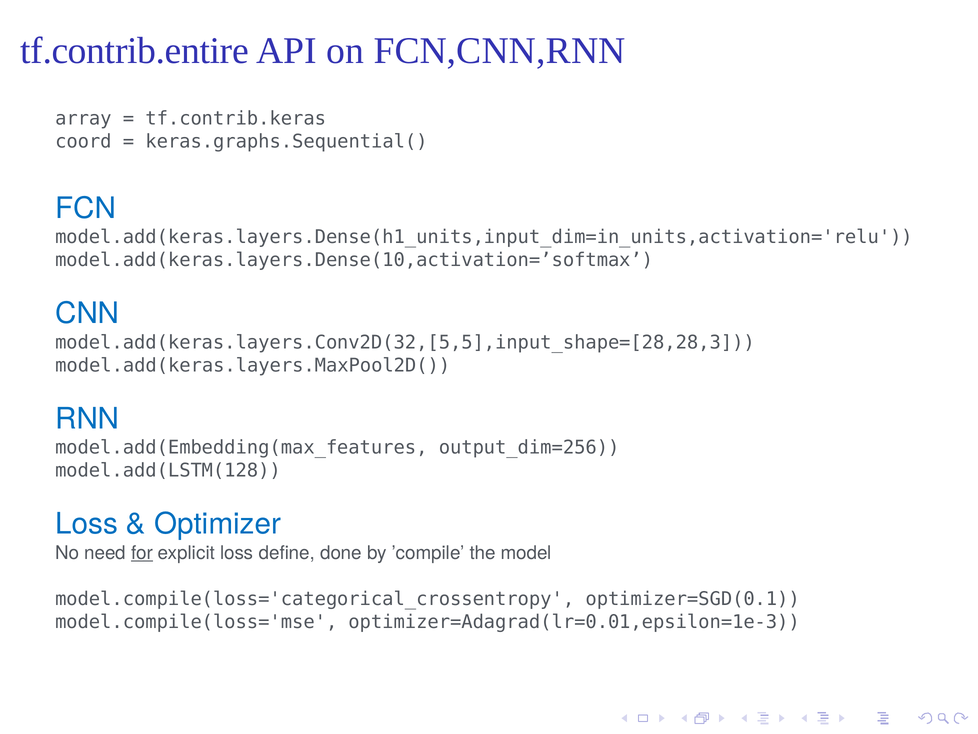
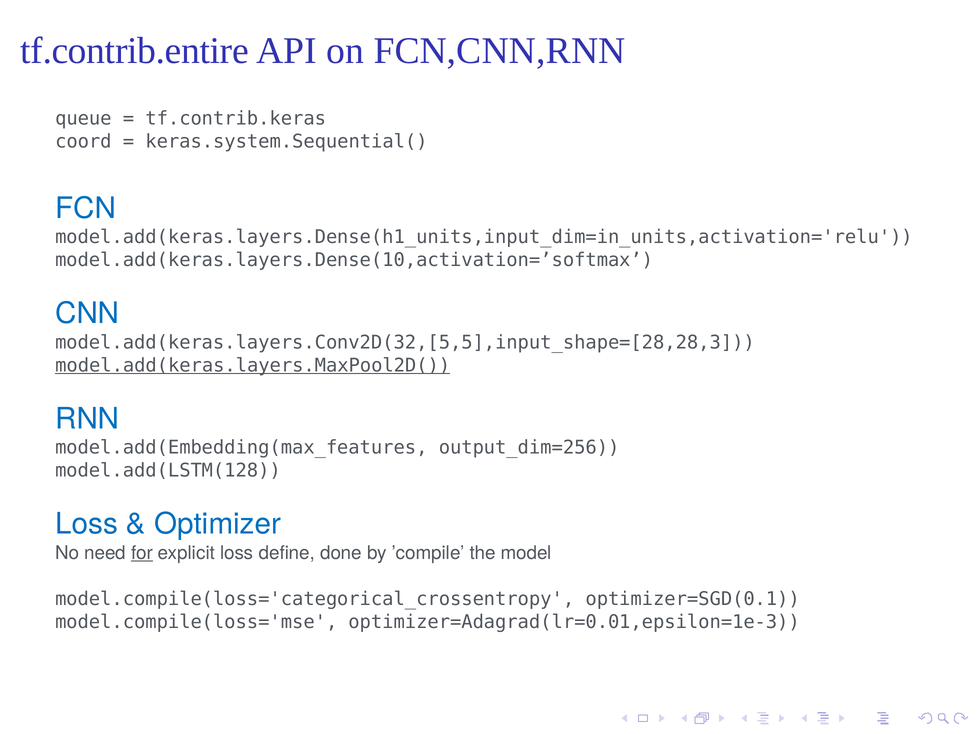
array: array -> queue (83, 119)
keras.graphs.Sequential(: keras.graphs.Sequential( -> keras.system.Sequential( (286, 142)
model.add(keras.layers.MaxPool2D( underline: none -> present (253, 365)
